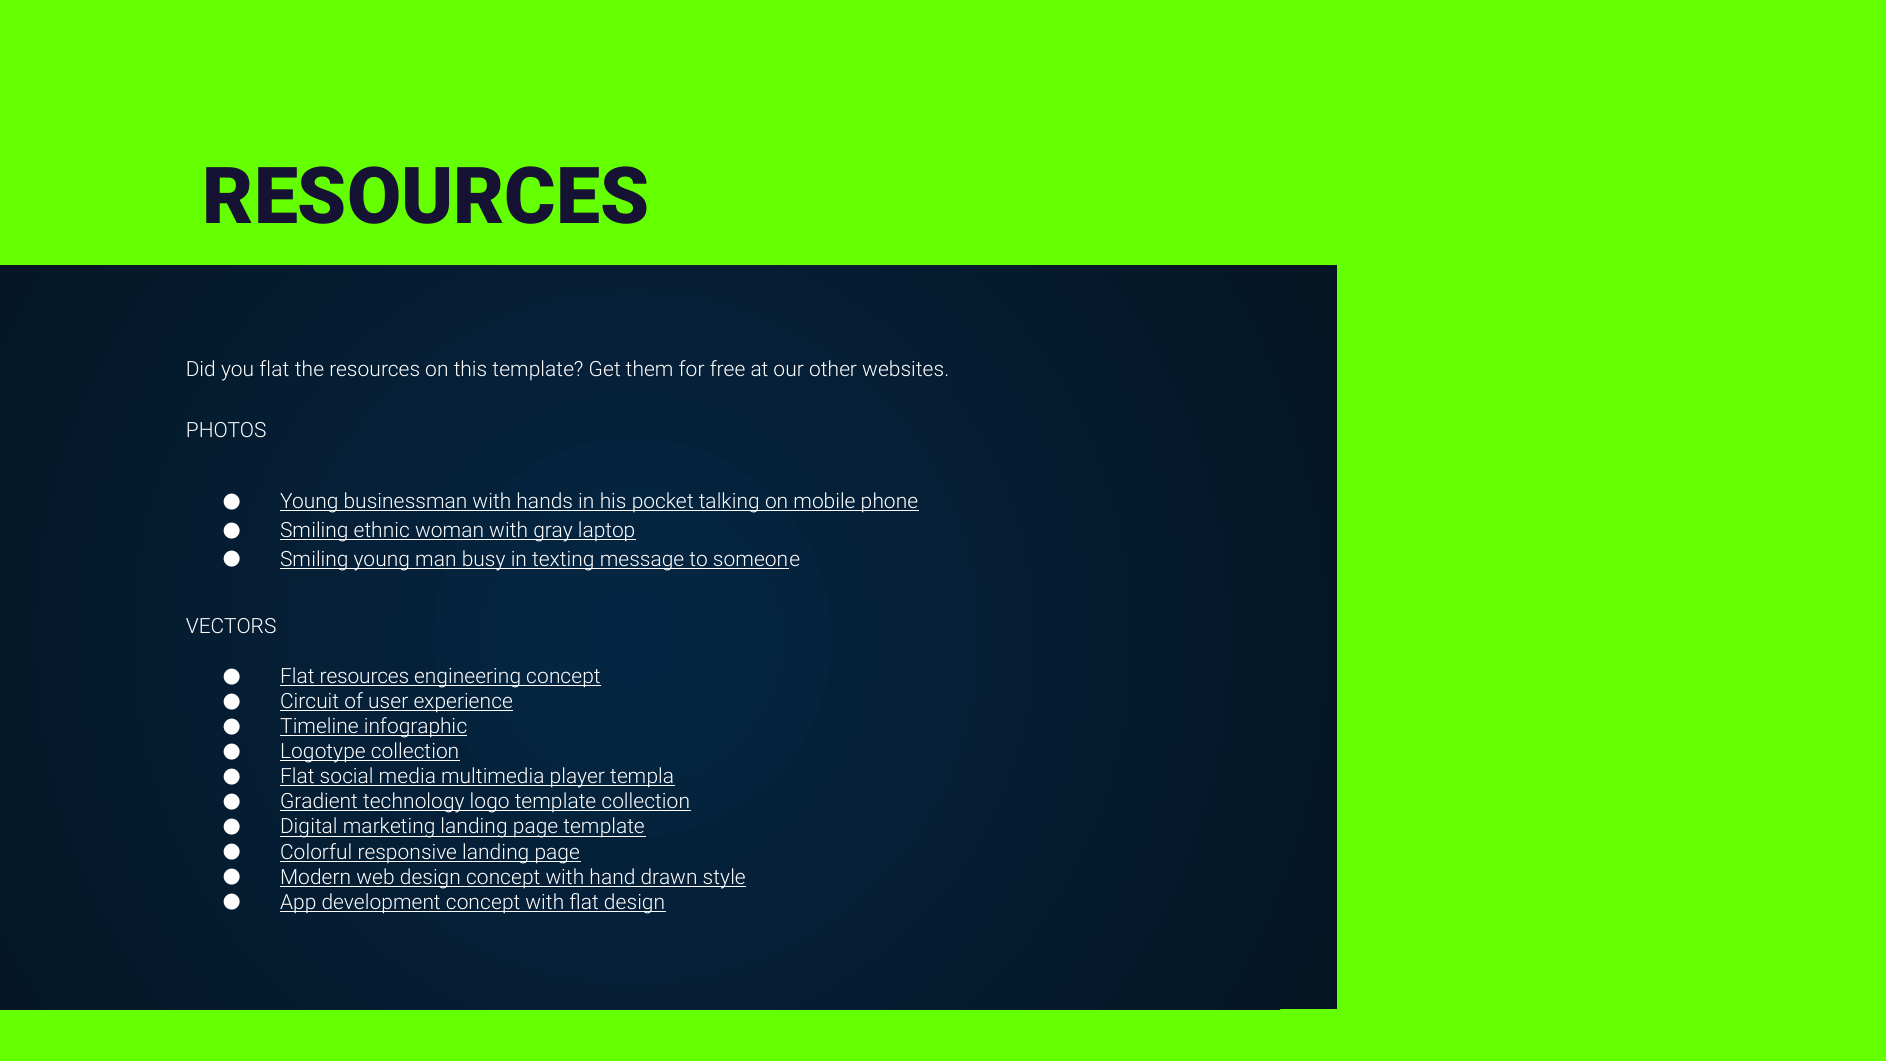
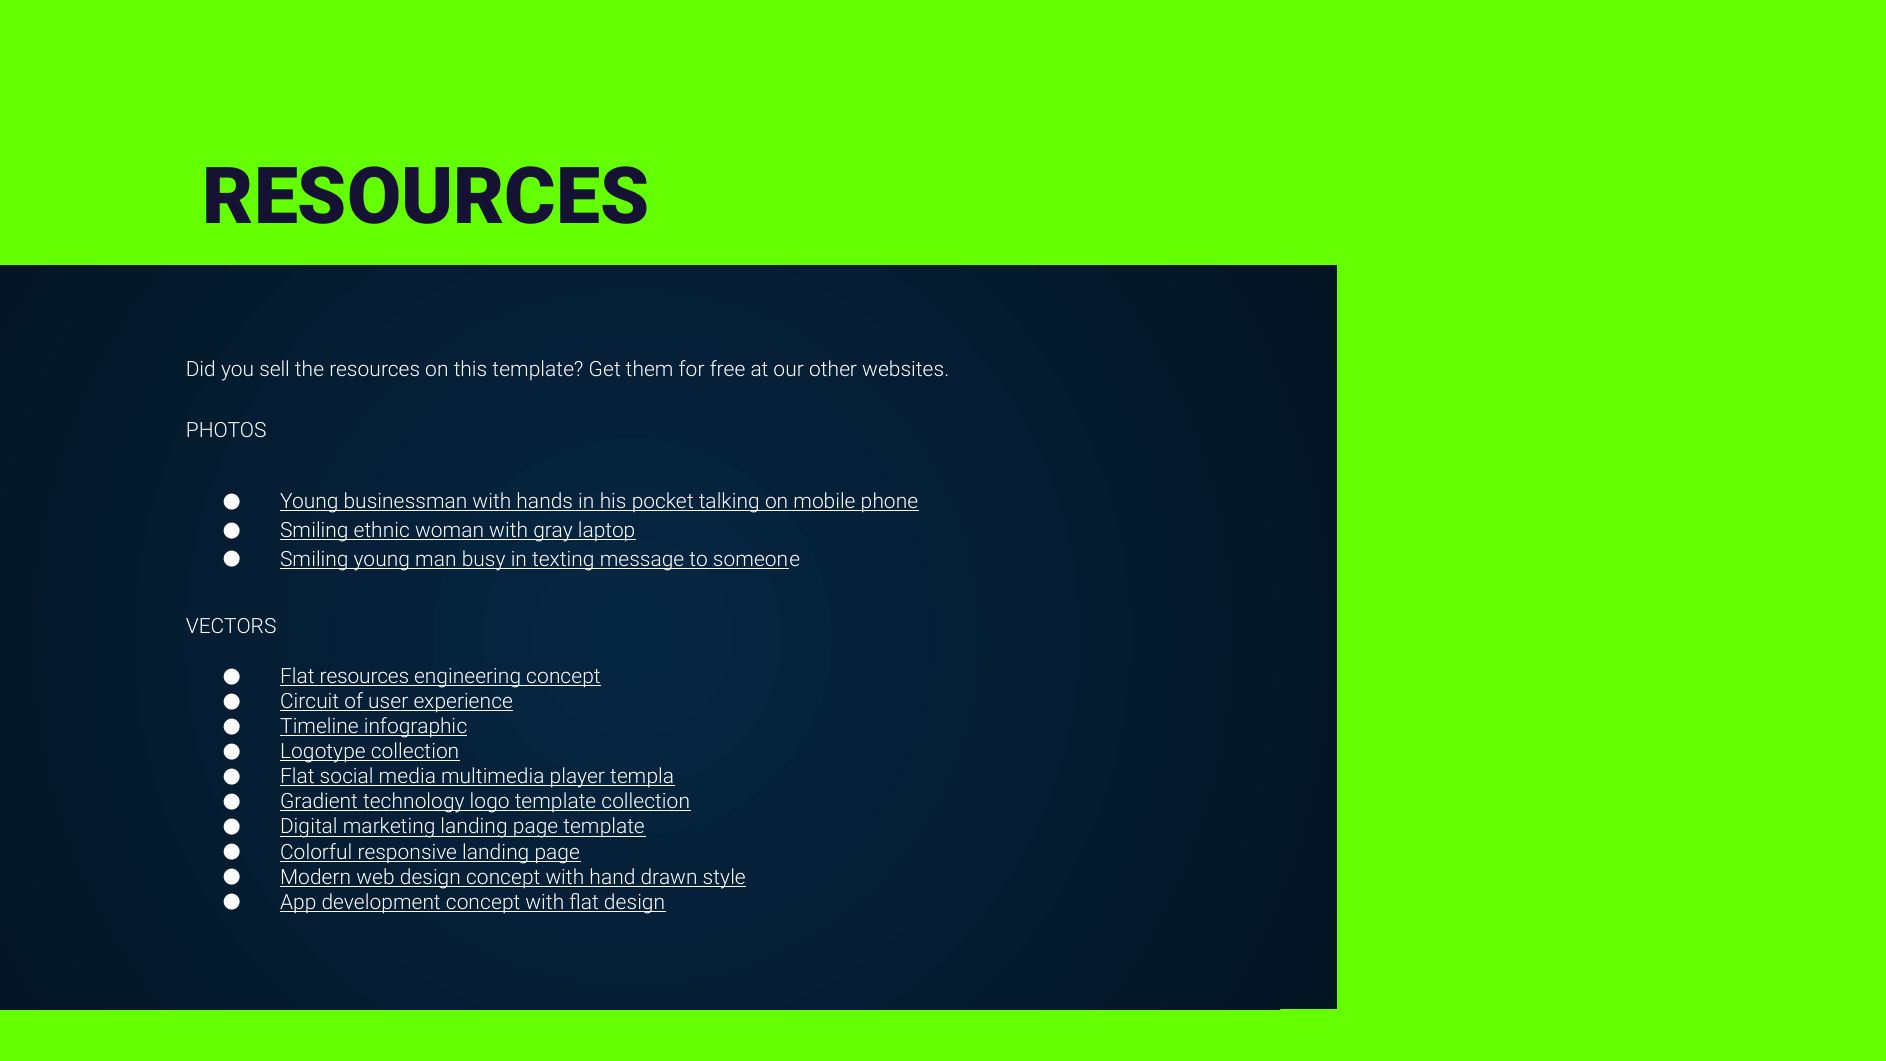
you flat: flat -> sell (275, 369)
